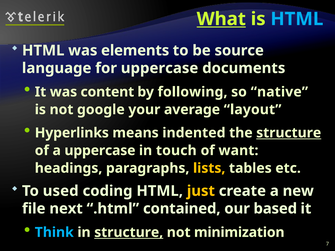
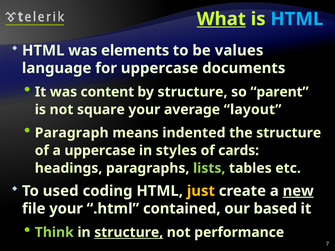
source: source -> values (239, 51)
by following: following -> structure (193, 92)
native: native -> parent (280, 92)
google: google -> square (101, 110)
Hyperlinks: Hyperlinks -> Paragraph (72, 133)
structure underline: present -> none (289, 133)
touch: touch -> styles (176, 151)
want: want -> cards (239, 151)
lists colour: yellow -> light green (209, 168)
new underline: none -> present (298, 191)
file next: next -> your (66, 209)
Think colour: light blue -> light green (54, 233)
minimization: minimization -> performance (239, 233)
